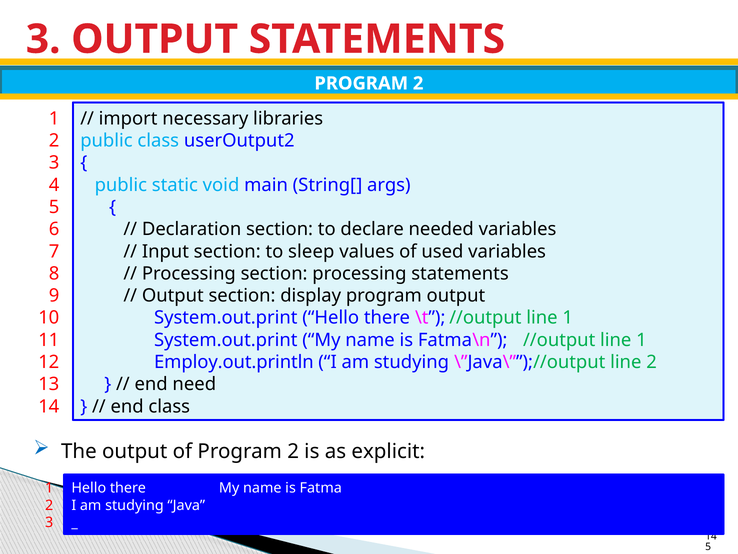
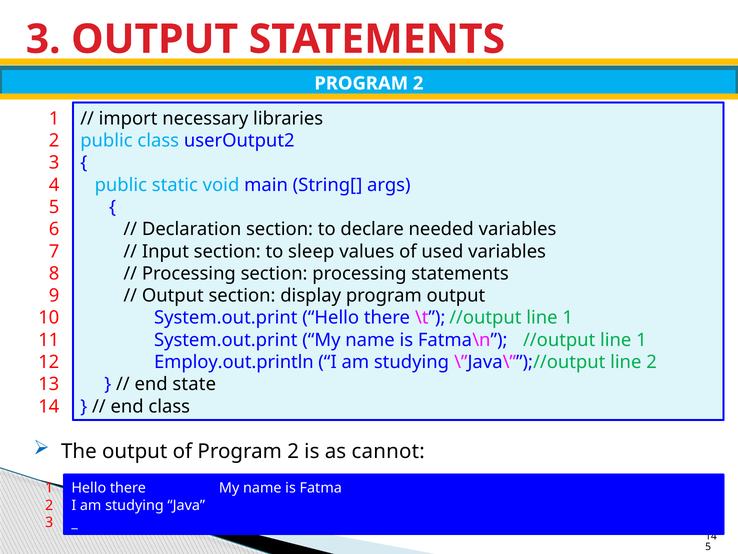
need: need -> state (194, 384)
explicit: explicit -> cannot (388, 451)
